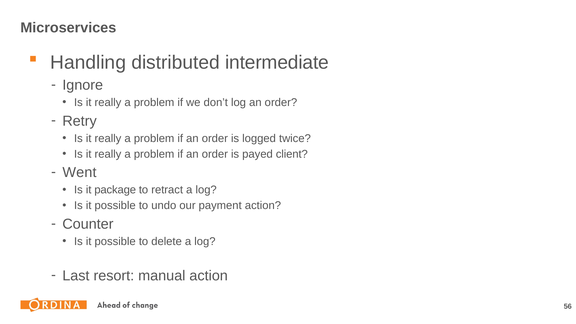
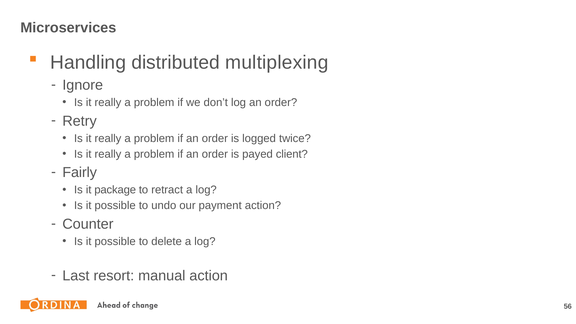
intermediate: intermediate -> multiplexing (277, 62)
Went: Went -> Fairly (80, 173)
